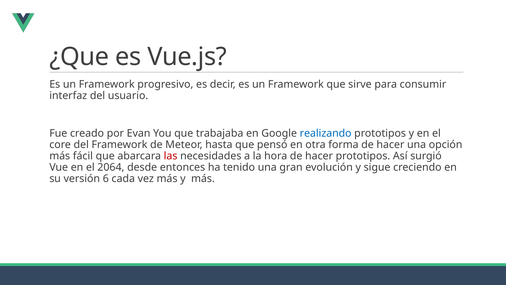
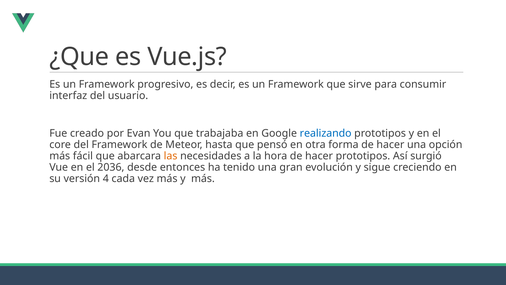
las colour: red -> orange (171, 156)
2064: 2064 -> 2036 (111, 167)
6: 6 -> 4 (106, 179)
